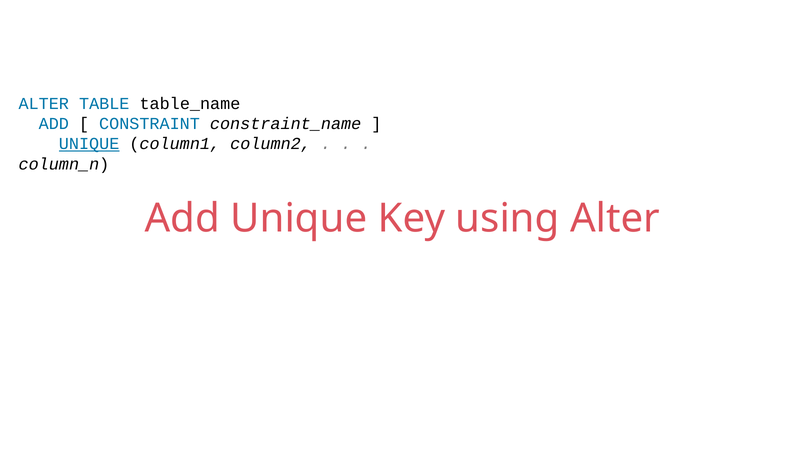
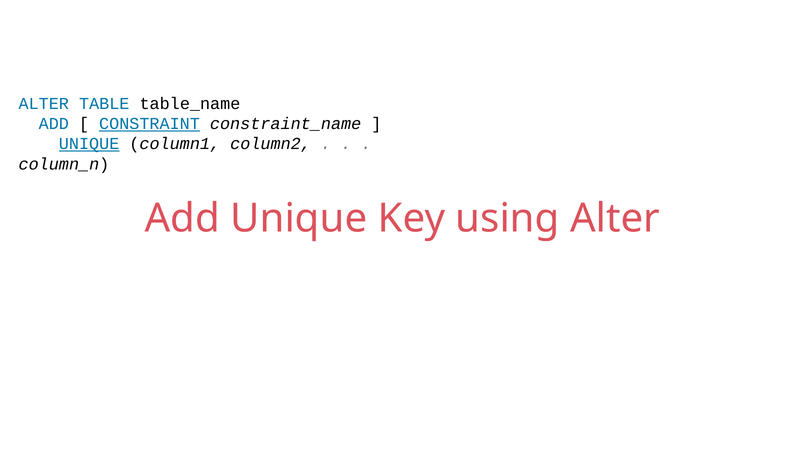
CONSTRAINT underline: none -> present (149, 124)
